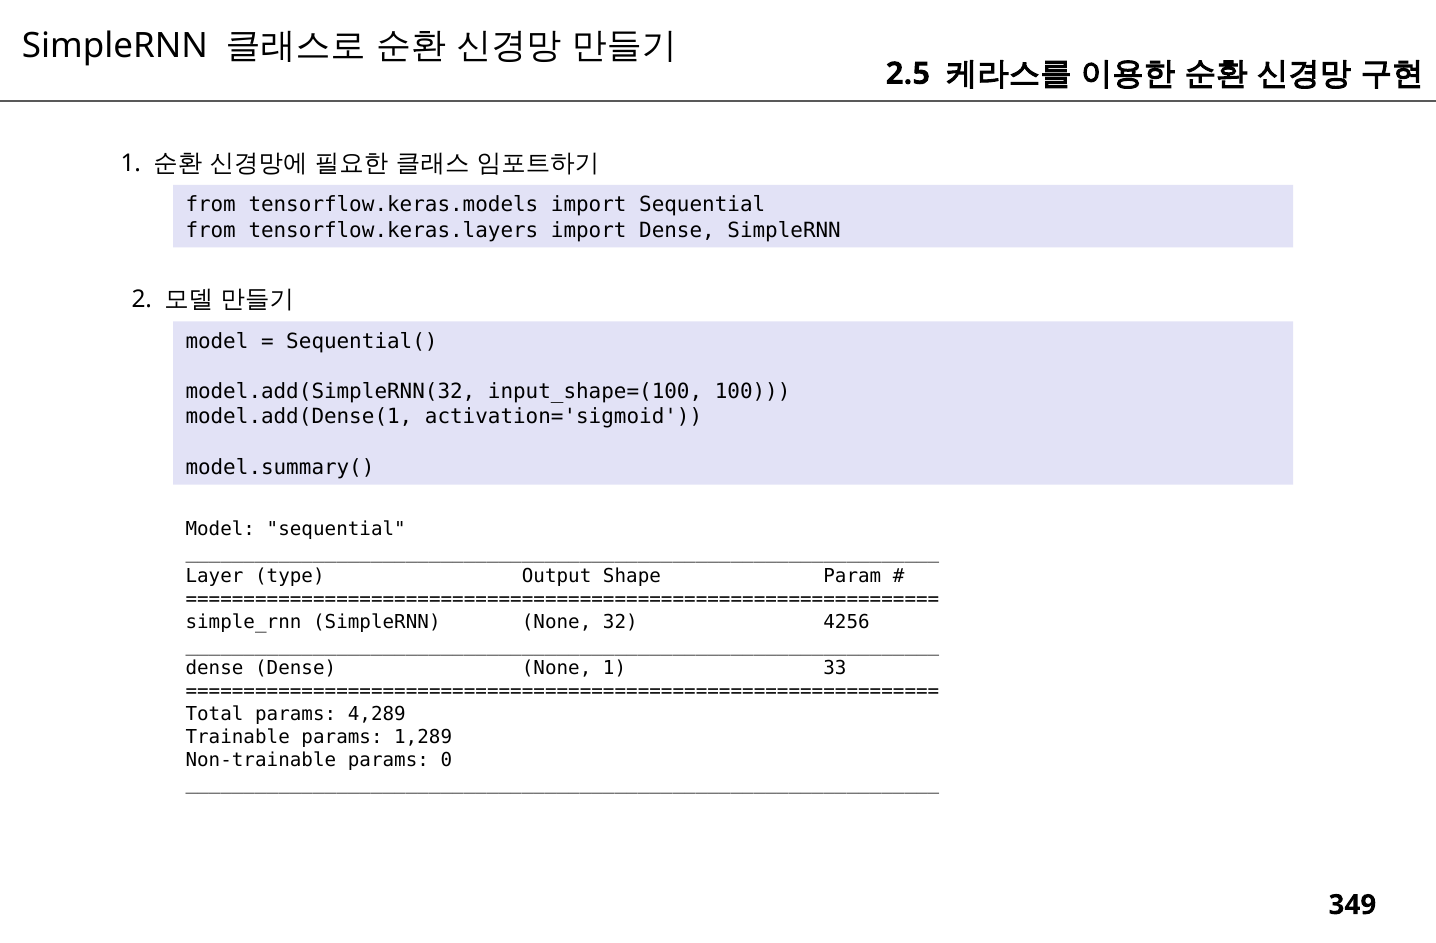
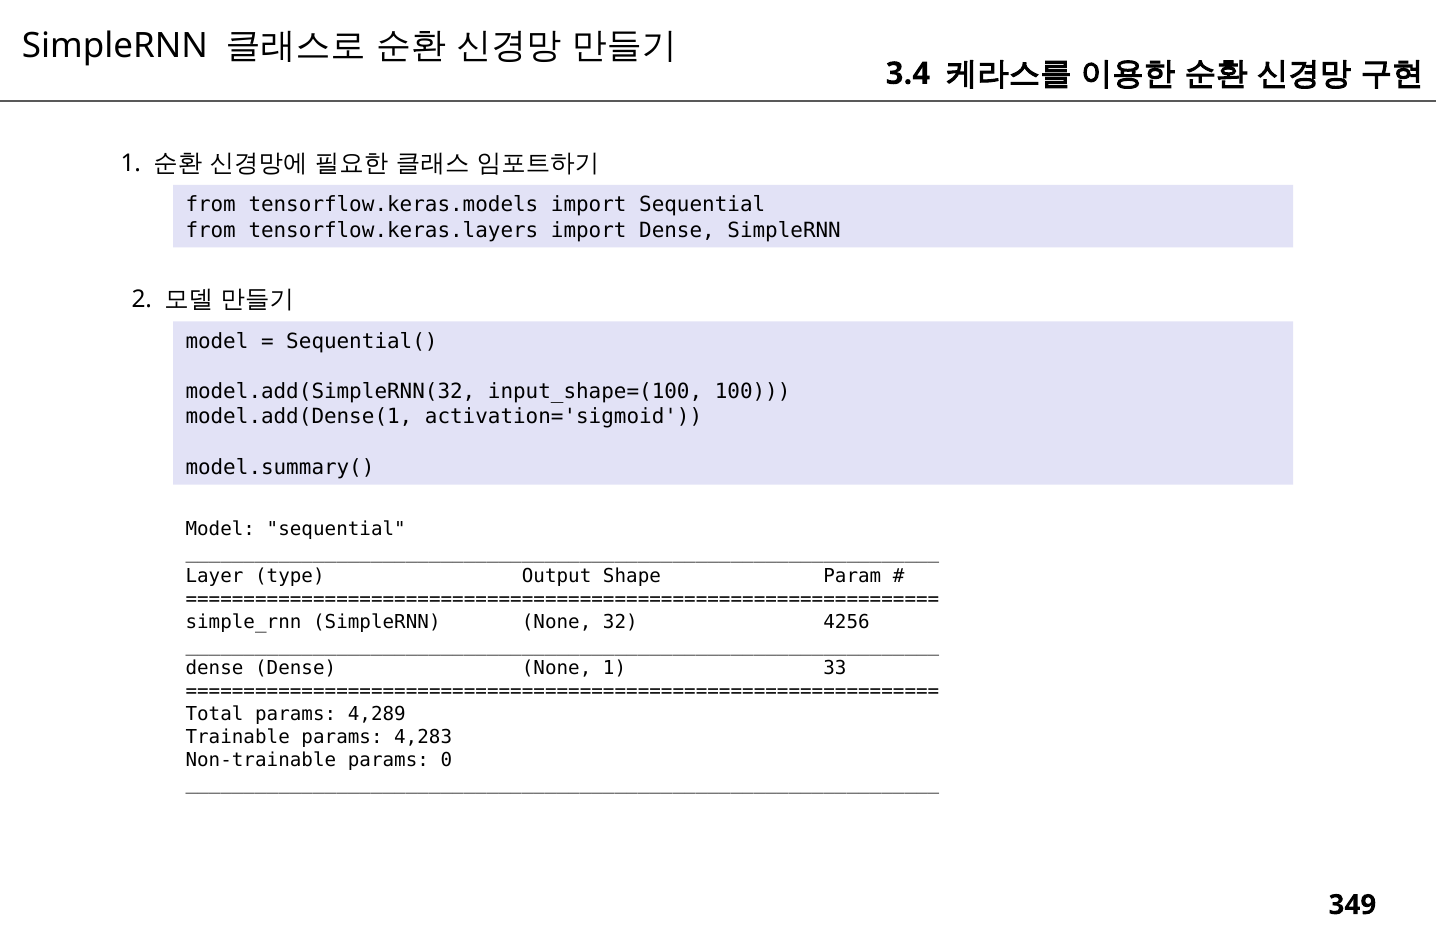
2.5: 2.5 -> 3.4 (908, 74)
1,289: 1,289 -> 4,283 (423, 737)
